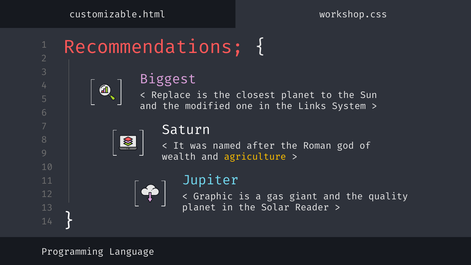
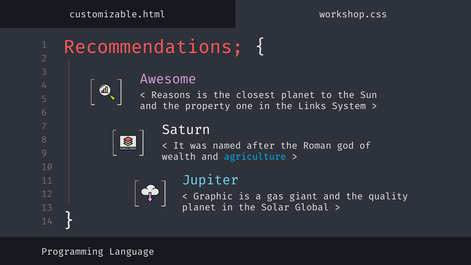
Biggest: Biggest -> Awesome (168, 79)
Replace: Replace -> Reasons (171, 95)
modified: modified -> property (208, 106)
agriculture colour: yellow -> light blue (255, 157)
Reader: Reader -> Global (312, 207)
